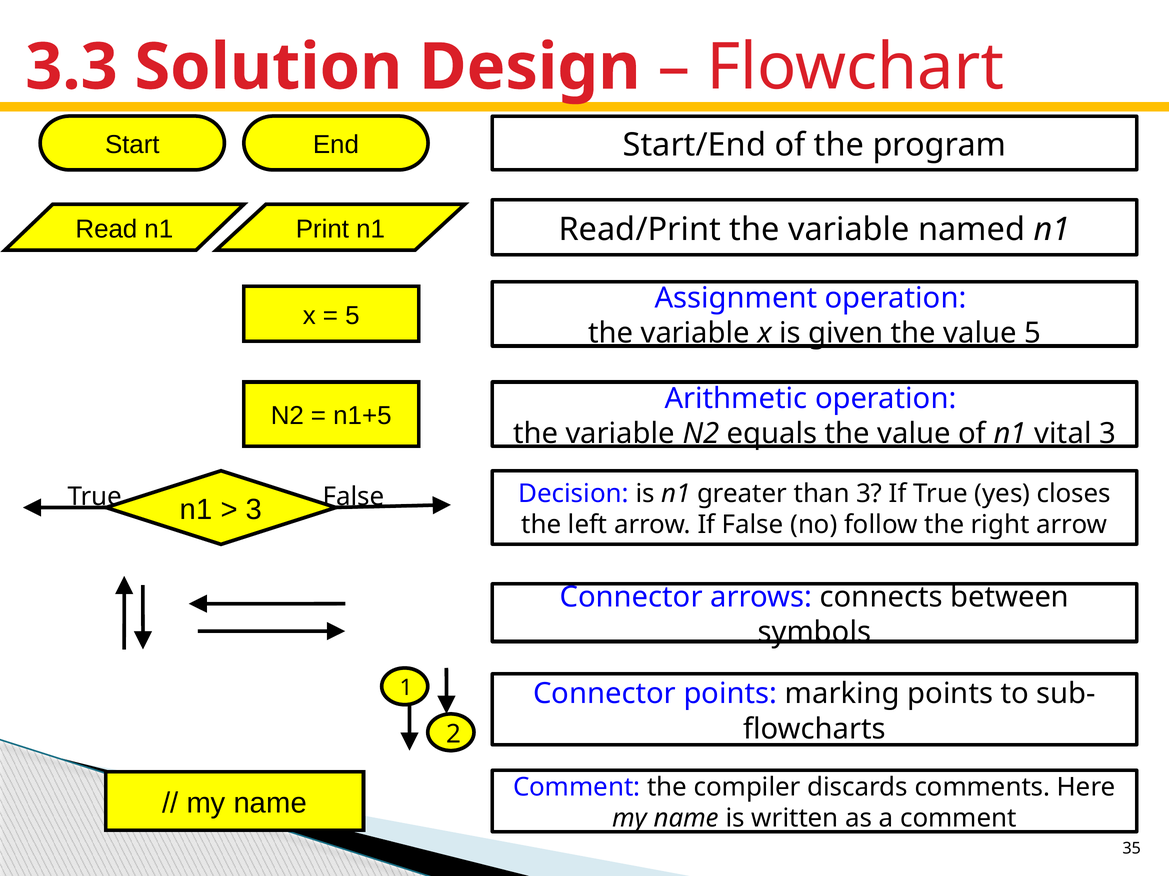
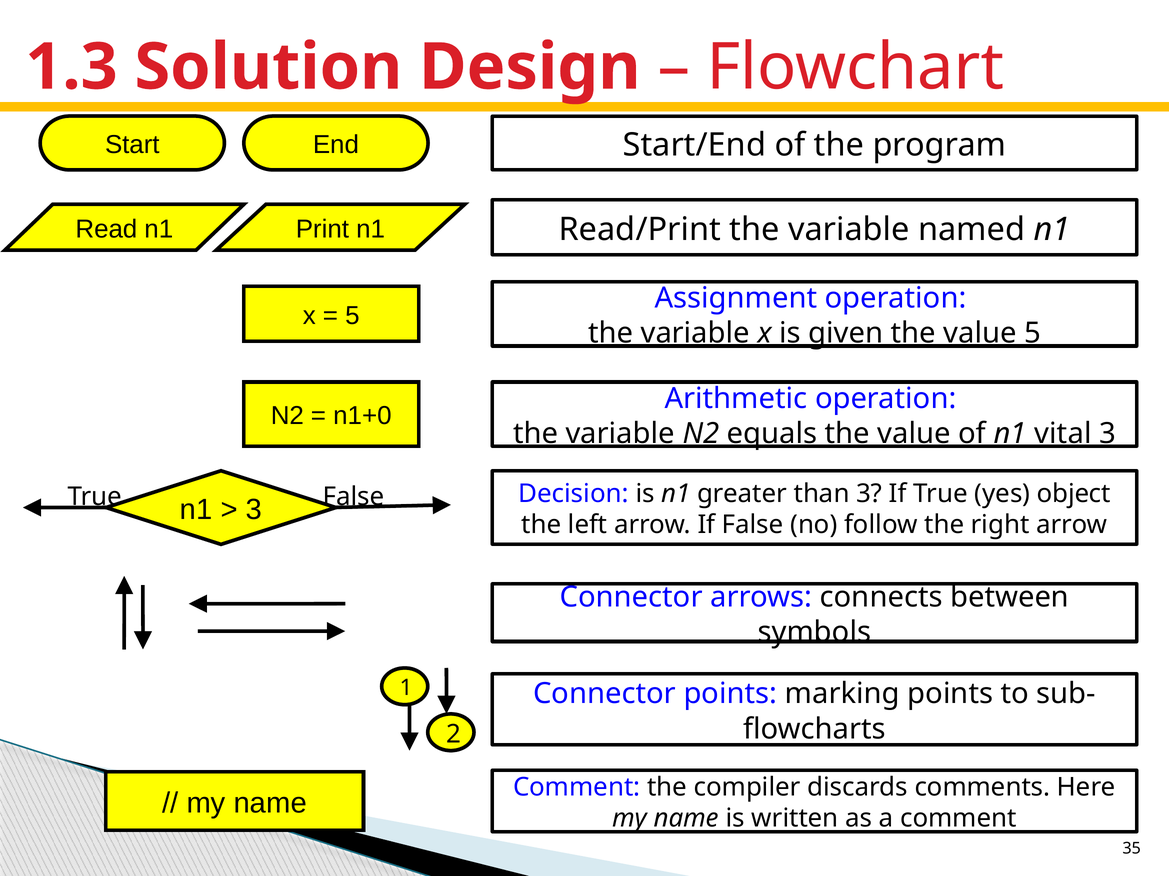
3.3: 3.3 -> 1.3 (71, 67)
n1+5: n1+5 -> n1+0 (362, 416)
closes: closes -> object (1074, 494)
